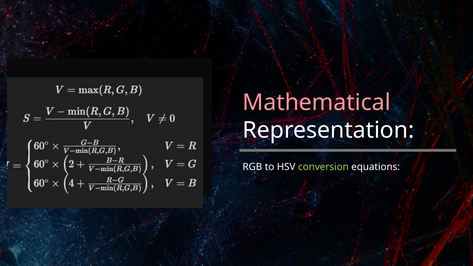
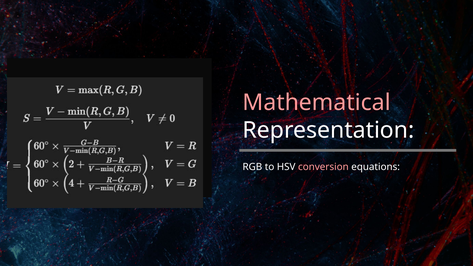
conversion colour: light green -> pink (323, 167)
